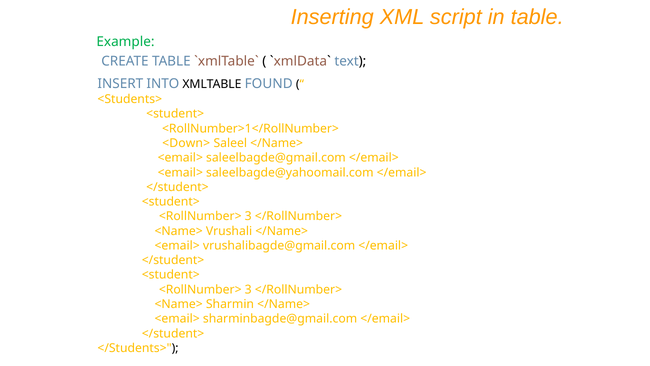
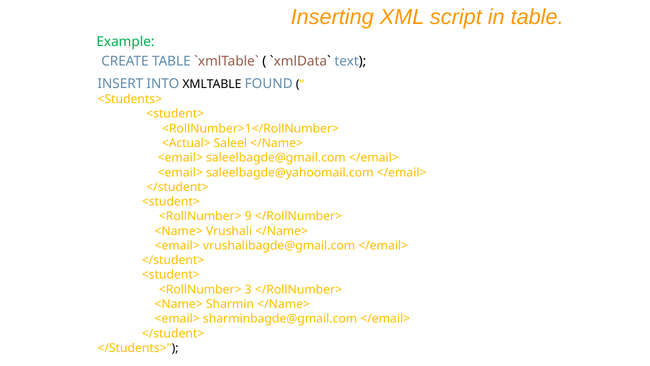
<Down>: <Down> -> <Actual> (186, 143)
3: 3 -> 9 (248, 216)
